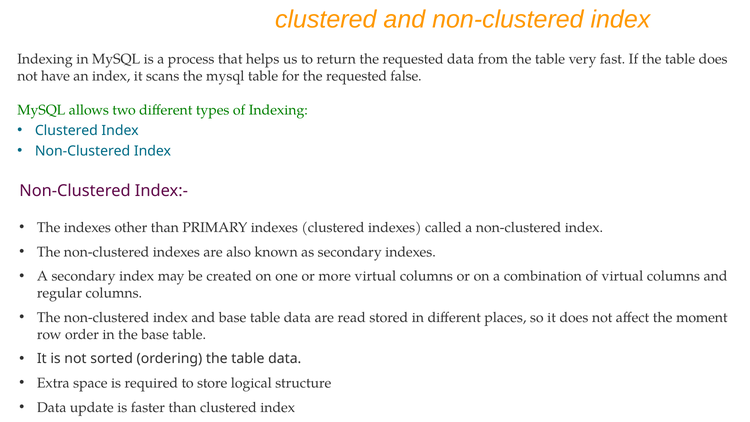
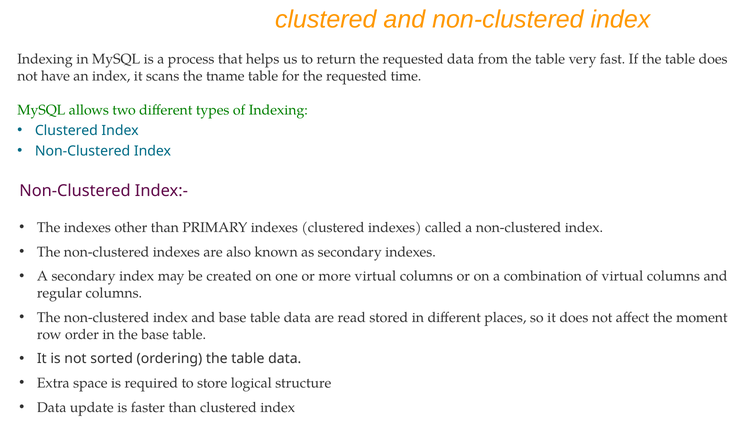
the mysql: mysql -> tname (225, 76)
false: false -> time (406, 76)
